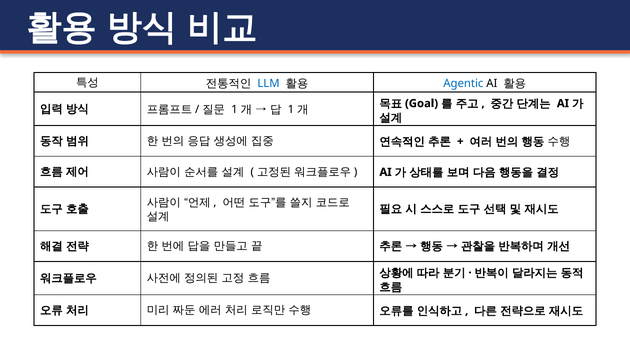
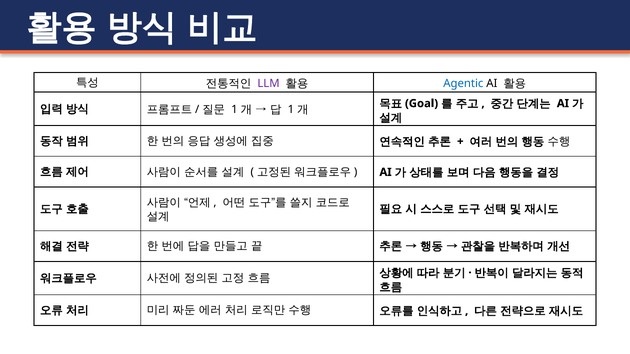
LLM colour: blue -> purple (269, 84)
